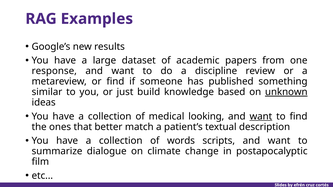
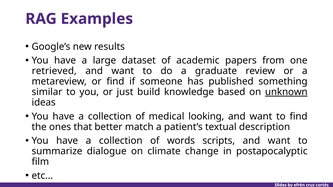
response: response -> retrieved (54, 71)
discipline: discipline -> graduate (216, 71)
want underline: present -> none (261, 117)
